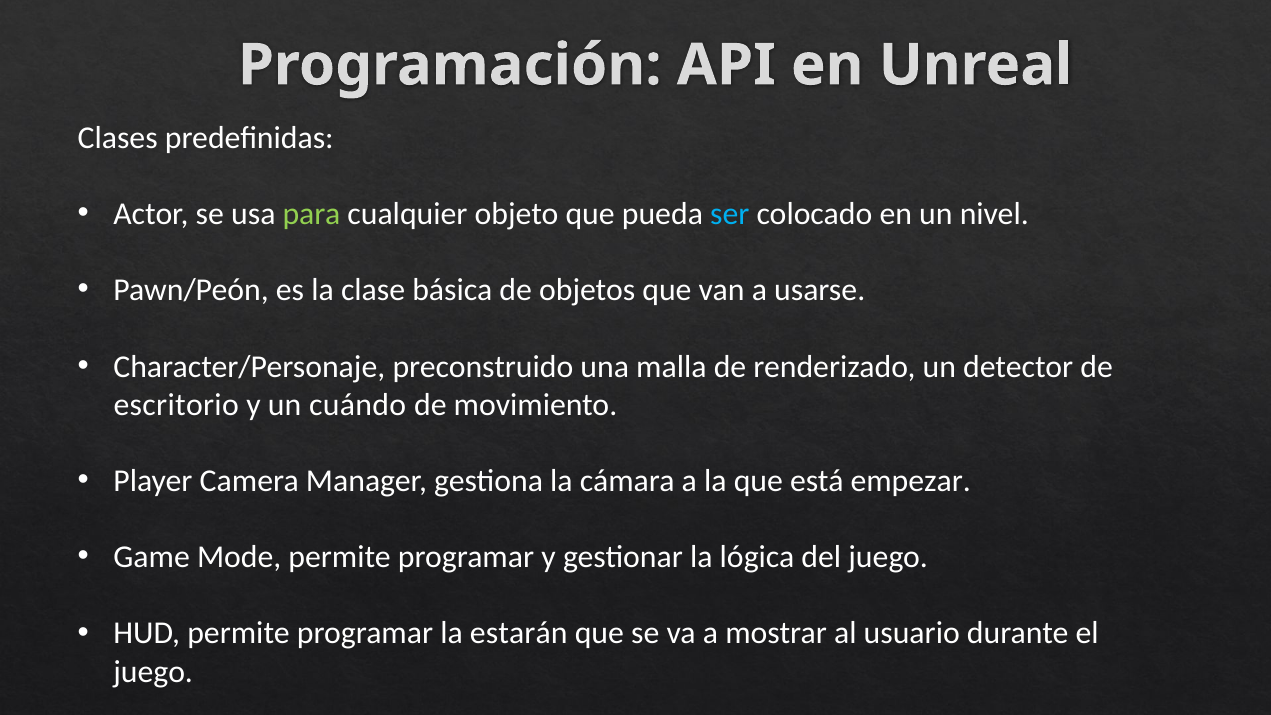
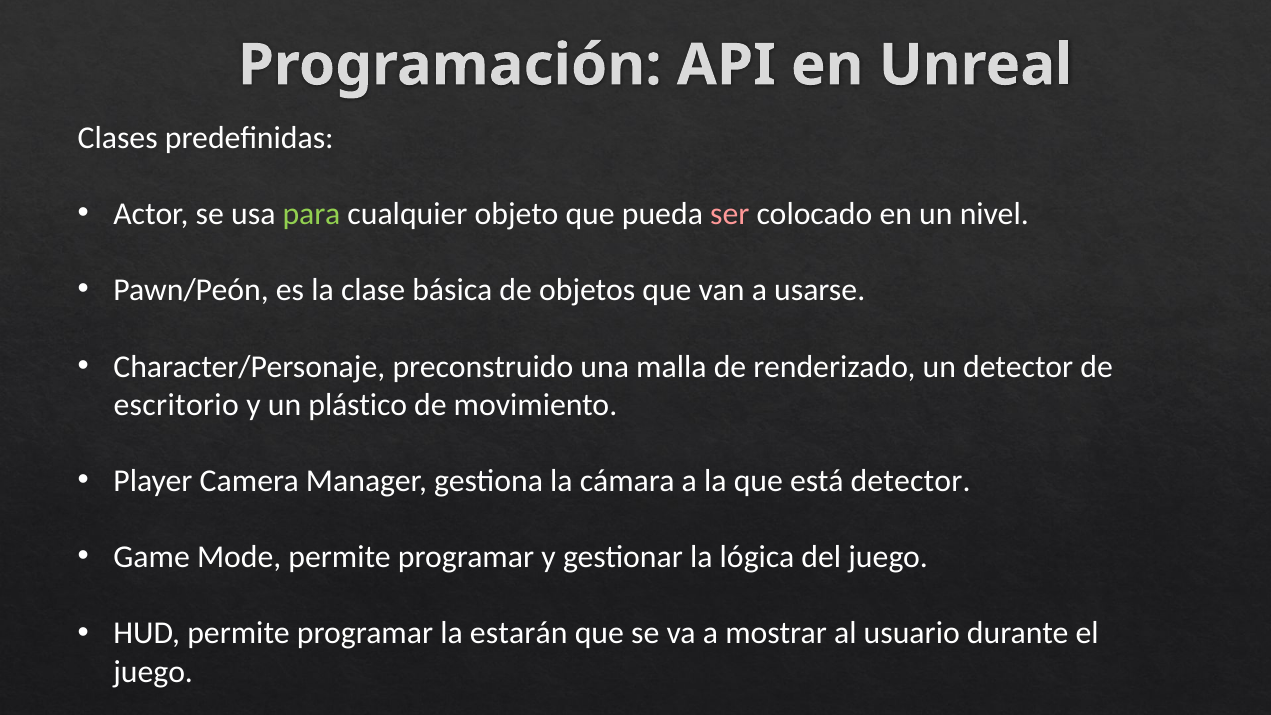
ser colour: light blue -> pink (730, 214)
cuándo: cuándo -> plástico (358, 405)
está empezar: empezar -> detector (911, 481)
